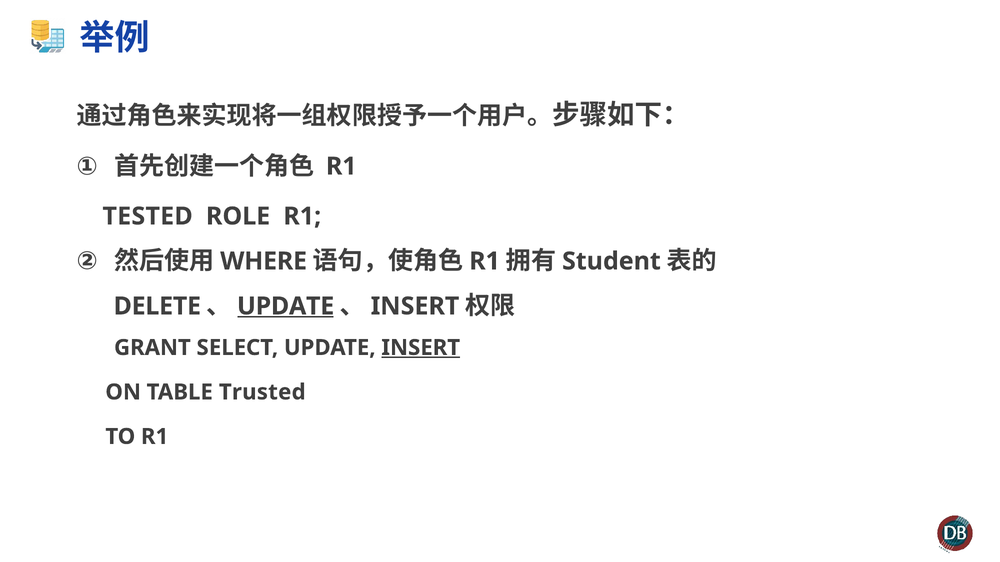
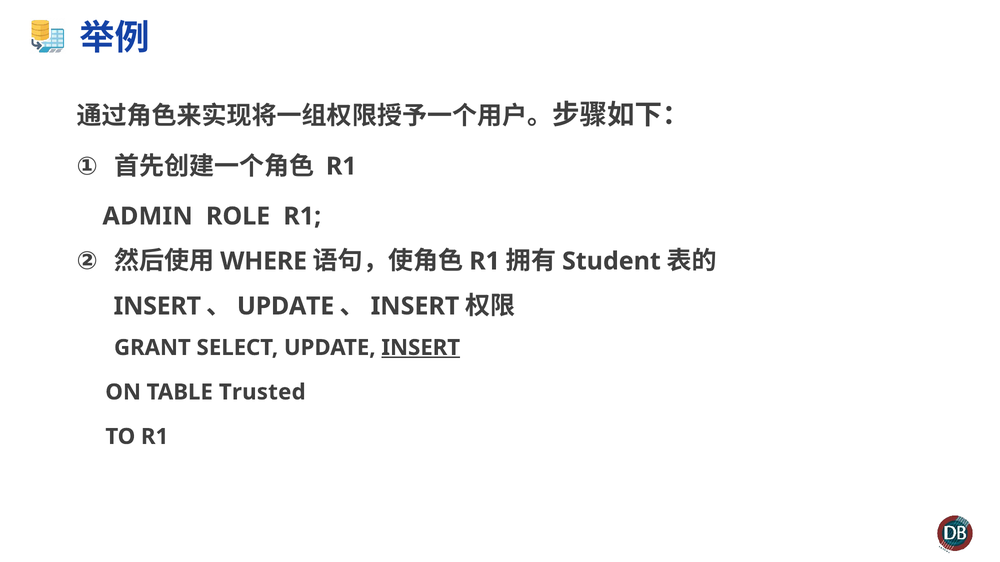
TESTED: TESTED -> ADMIN (148, 216)
DELETE: DELETE -> INSERT (157, 306)
UPDATE underline: present -> none (286, 306)
